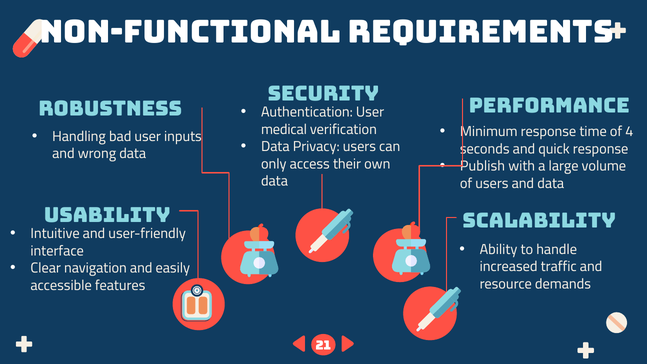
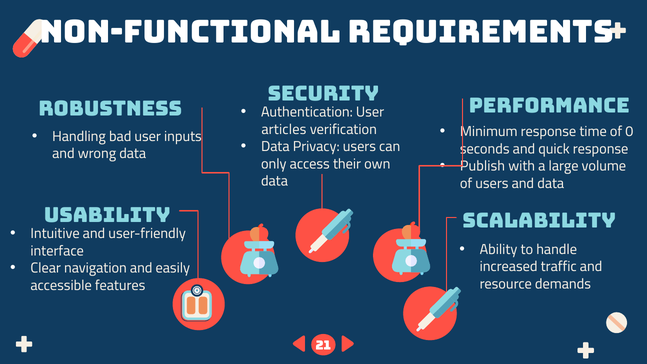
4: 4 -> 0 (629, 132)
medical: medical -> articles (284, 129)
